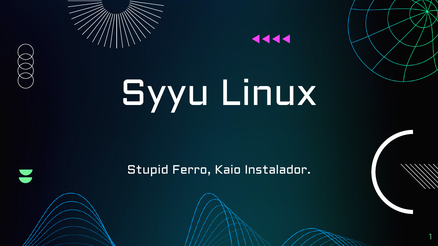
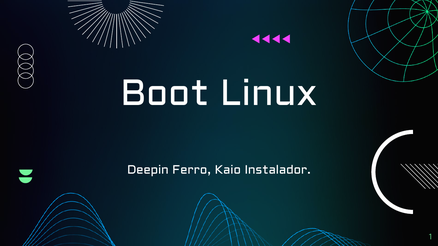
Syyu: Syyu -> Boot (165, 93)
Stupid: Stupid -> Deepin (148, 170)
